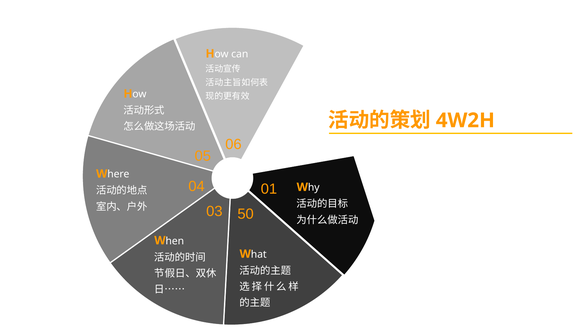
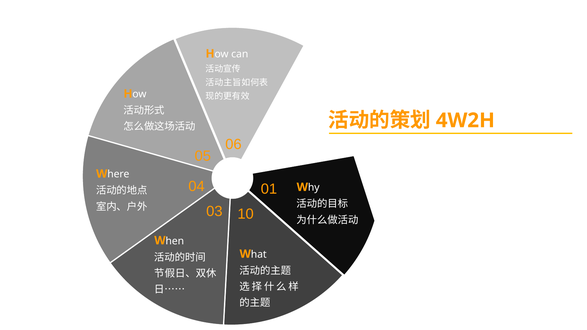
50: 50 -> 10 (246, 214)
